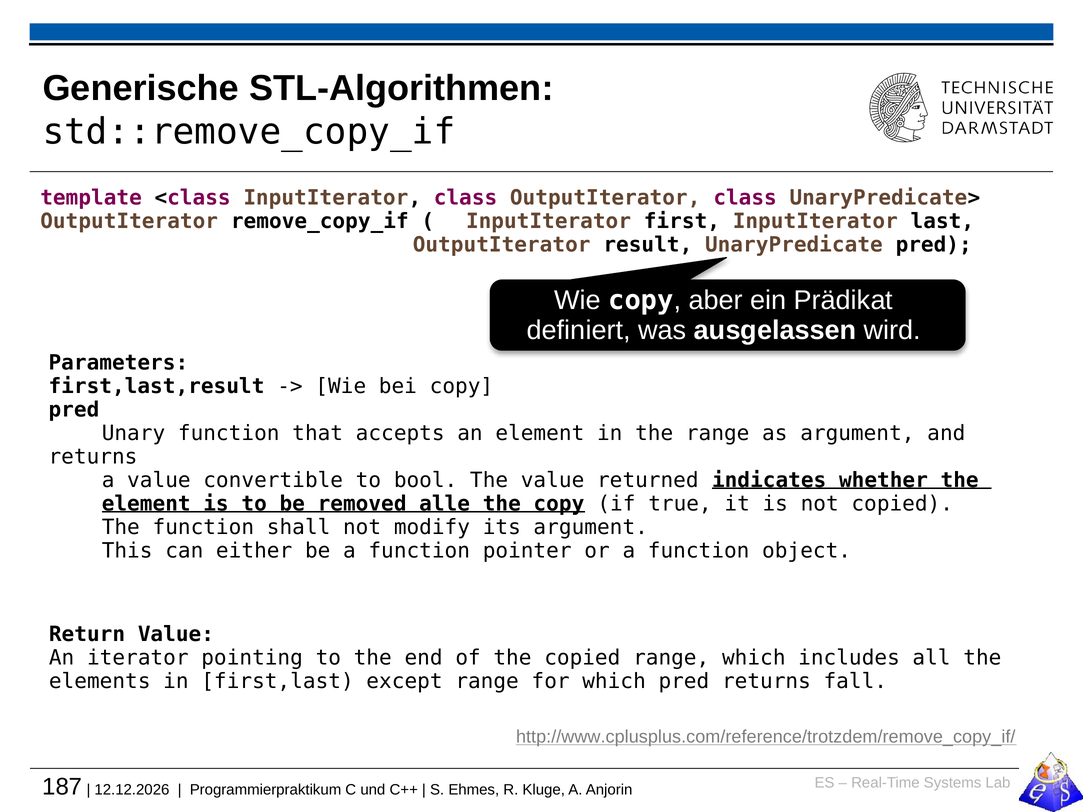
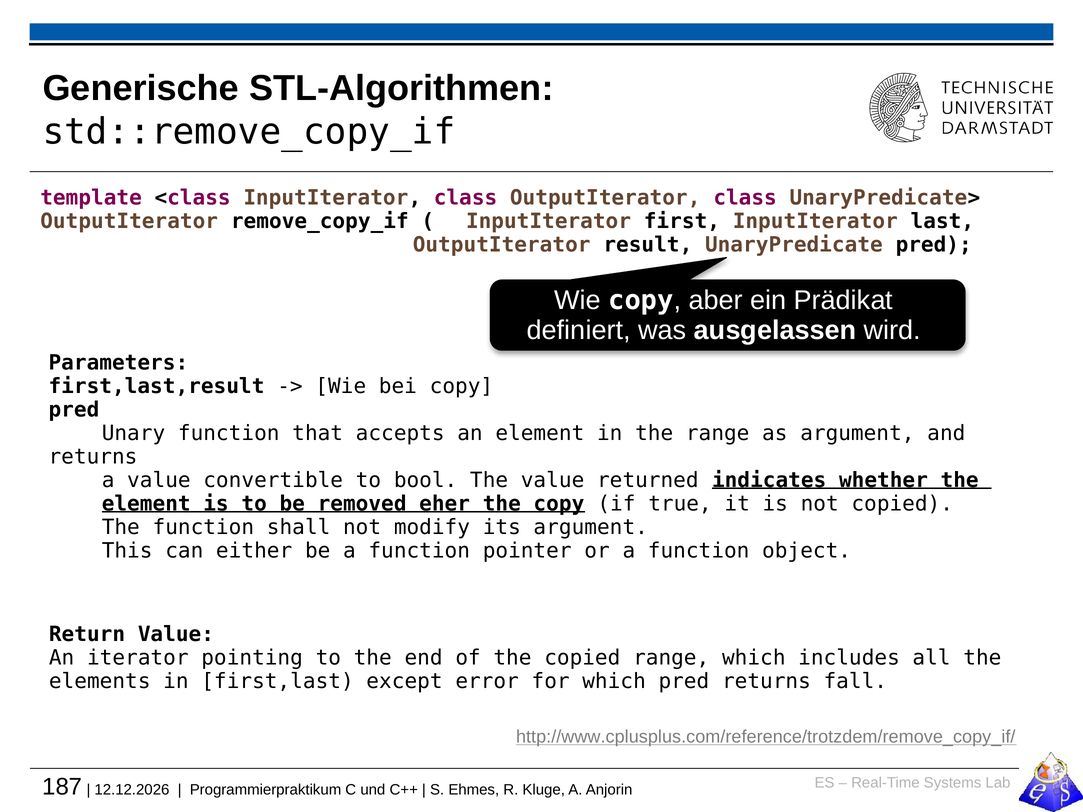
alle: alle -> eher (445, 504)
except range: range -> error (487, 681)
